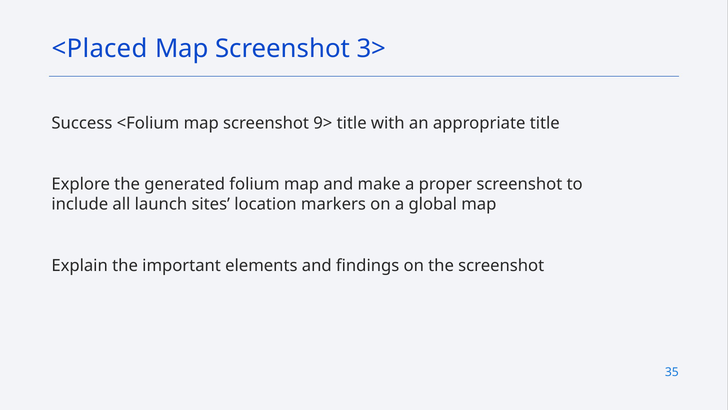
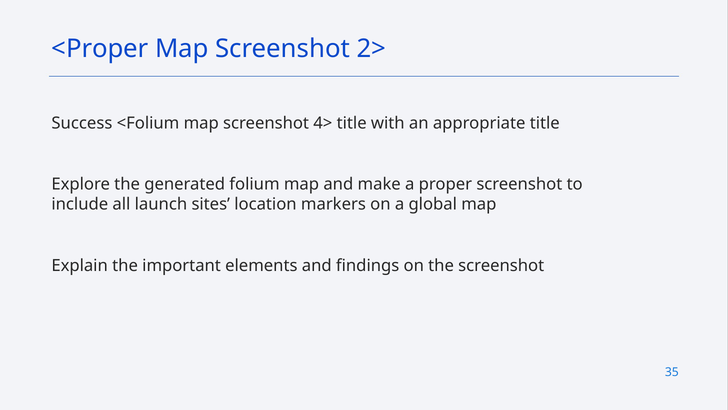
<Placed: <Placed -> <Proper (100, 49)
3>: 3> -> 2> (371, 49)
9>: 9> -> 4> (323, 123)
